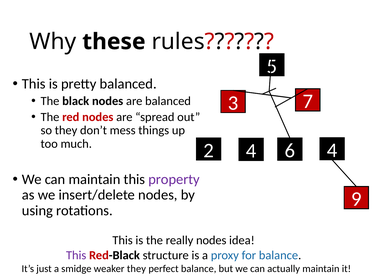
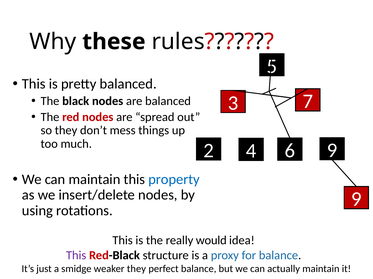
2 4: 4 -> 9 (332, 151)
property colour: purple -> blue (174, 180)
really nodes: nodes -> would (211, 241)
